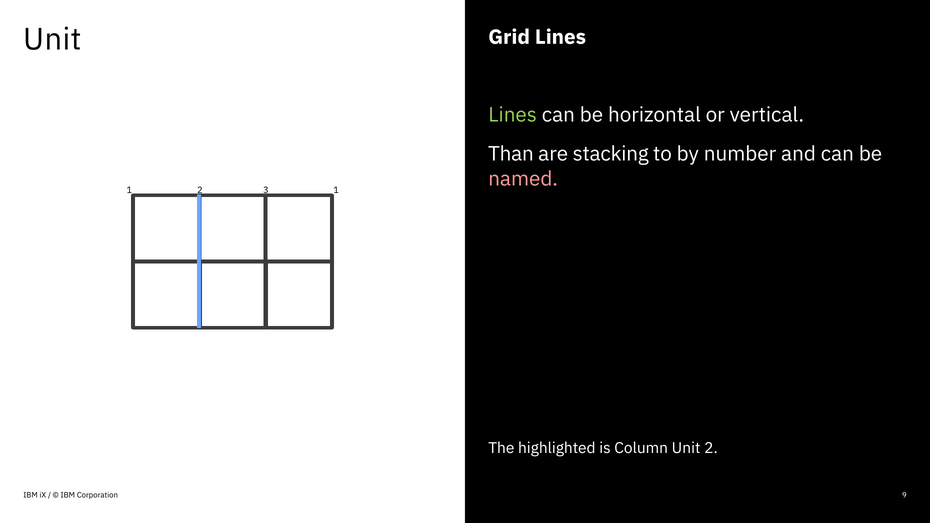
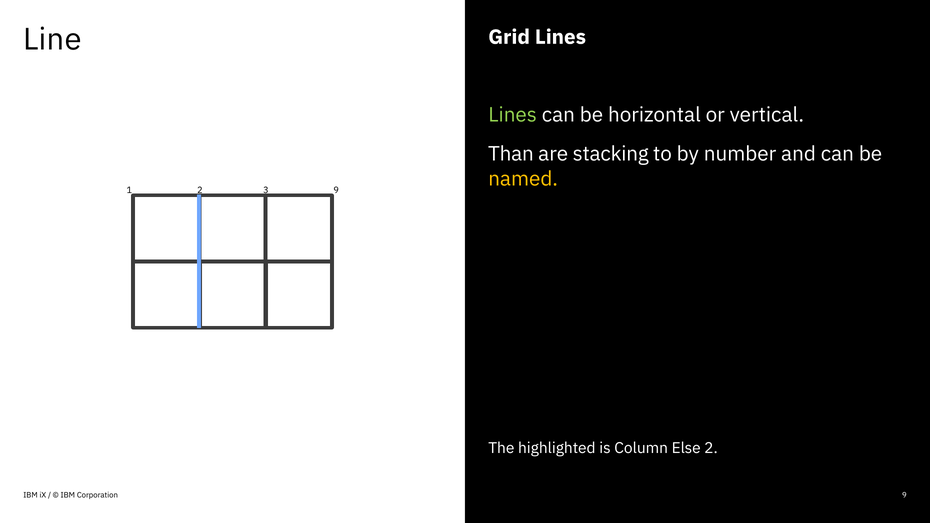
Unit: Unit -> Line (52, 40)
named colour: pink -> yellow (523, 179)
3 1: 1 -> 9 (336, 191)
Column Unit: Unit -> Else (686, 449)
